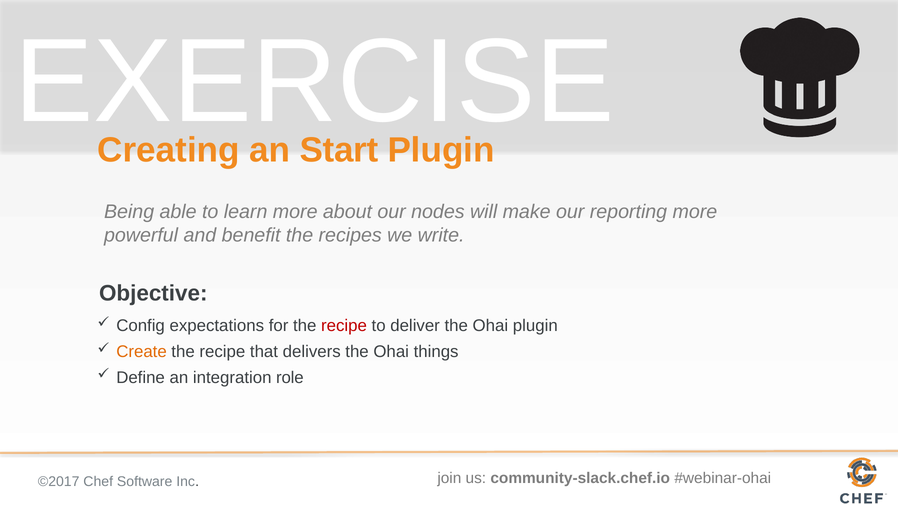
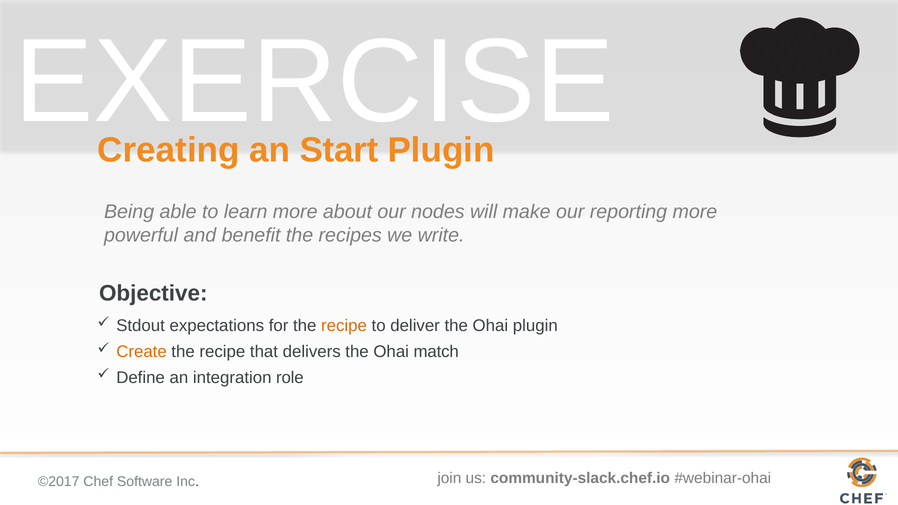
Config: Config -> Stdout (141, 326)
recipe colour: red -> orange (344, 326)
things: things -> match (436, 352)
